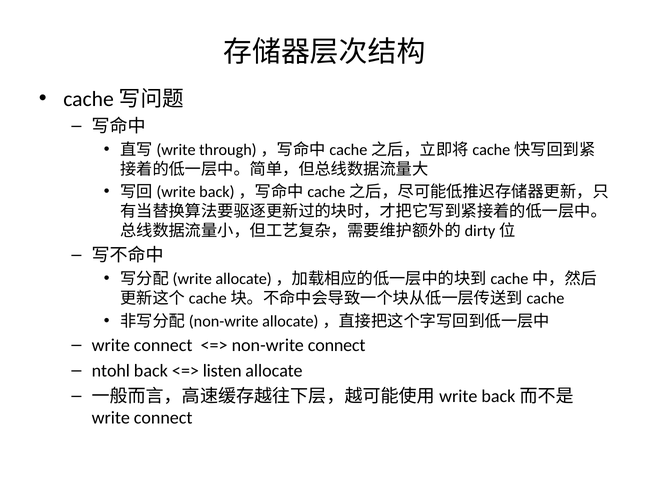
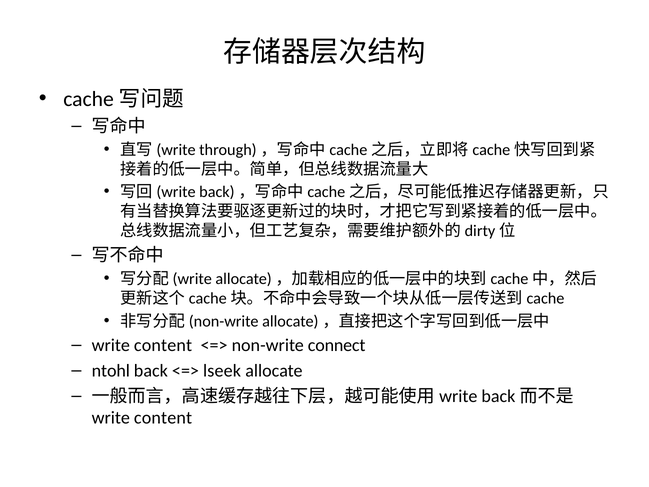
connect: connect -> content (163, 345)
listen: listen -> lseek (222, 371)
connect: connect -> content (163, 418)
